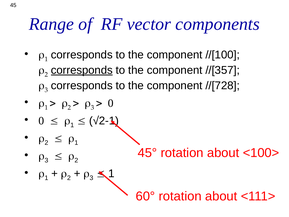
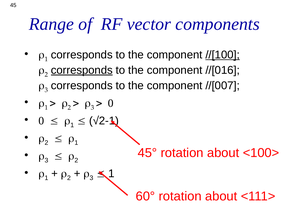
//[100 underline: none -> present (223, 55)
//[357: //[357 -> //[016 (223, 70)
//[728: //[728 -> //[007 (223, 85)
